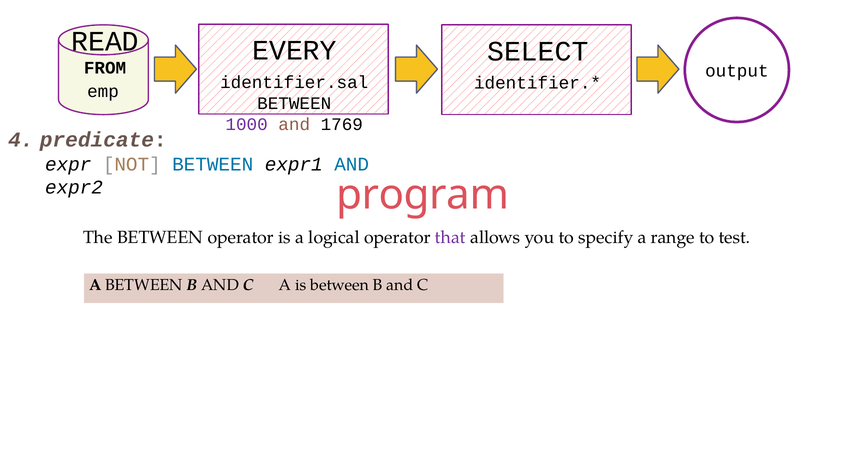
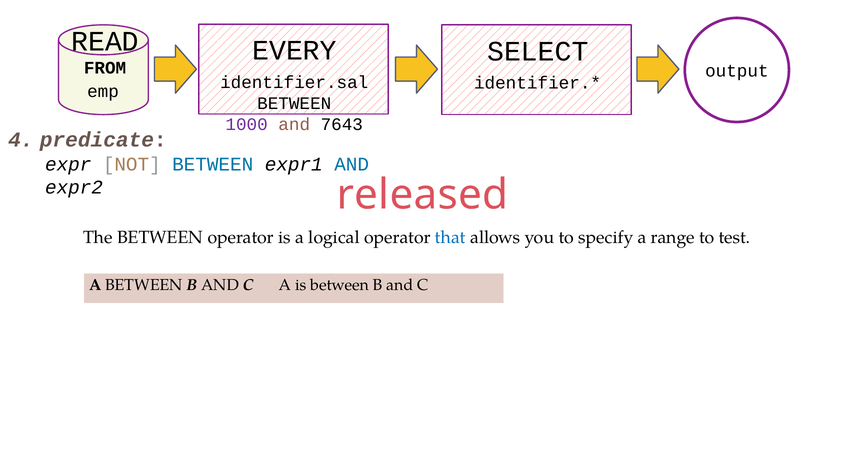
1769: 1769 -> 7643 (342, 125)
program: program -> released (422, 195)
that colour: purple -> blue (450, 238)
